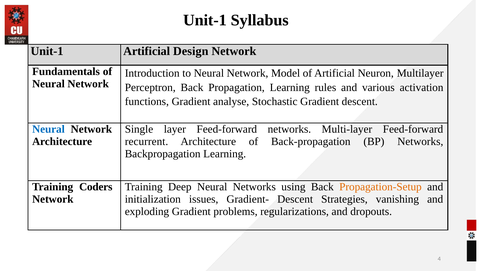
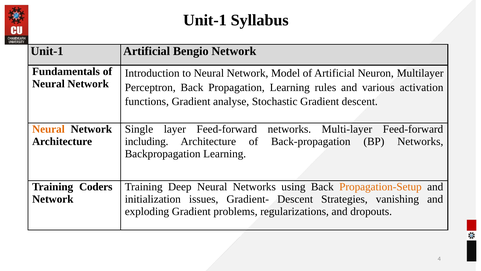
Design: Design -> Bengio (191, 51)
Neural colour: blue -> orange (48, 129)
recurrent: recurrent -> including (147, 141)
